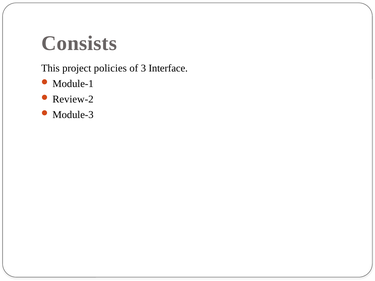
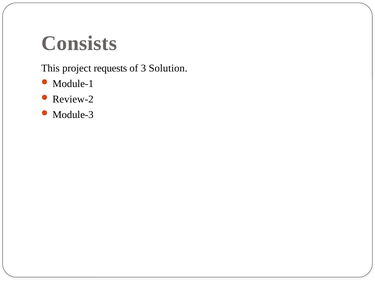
policies: policies -> requests (110, 68)
Interface: Interface -> Solution (168, 68)
